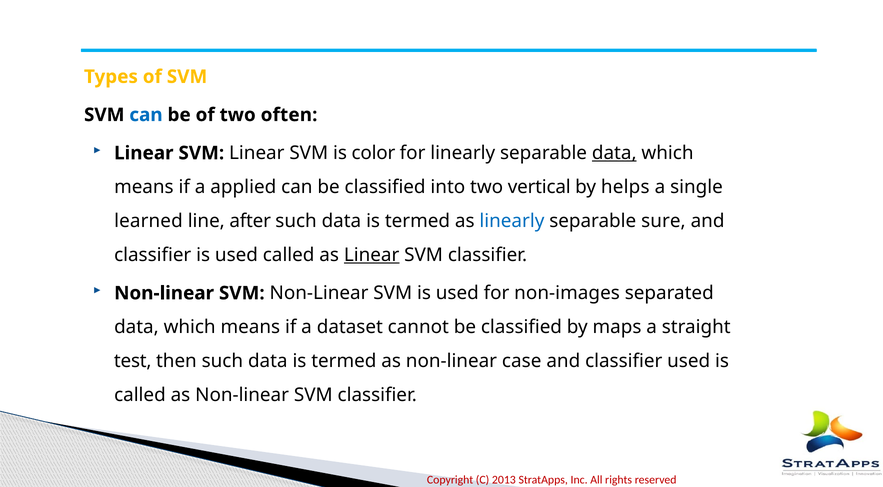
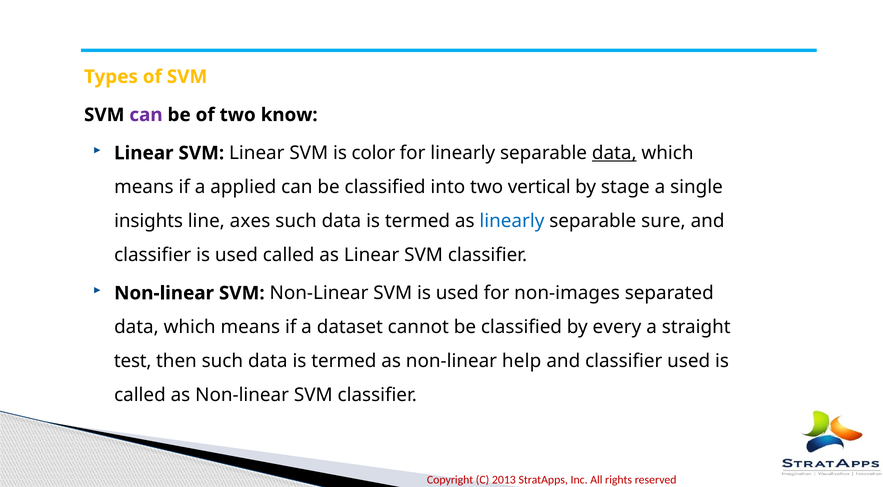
can colour: blue -> purple (146, 115)
often: often -> know (289, 115)
helps: helps -> stage (625, 187)
learned: learned -> insights (149, 221)
after: after -> axes (250, 221)
Linear underline: present -> none (372, 255)
maps: maps -> every (617, 327)
case: case -> help (522, 361)
